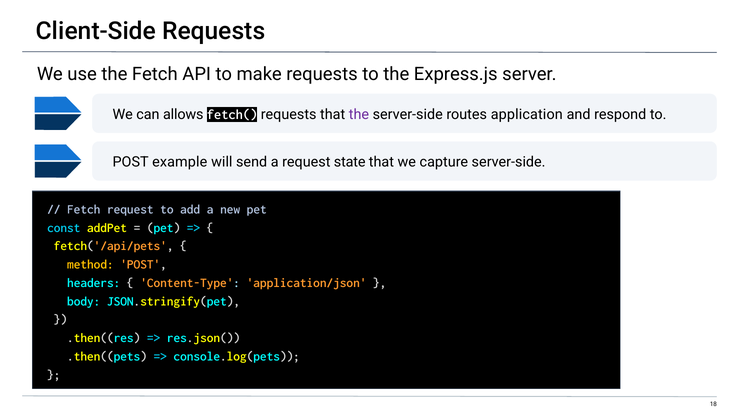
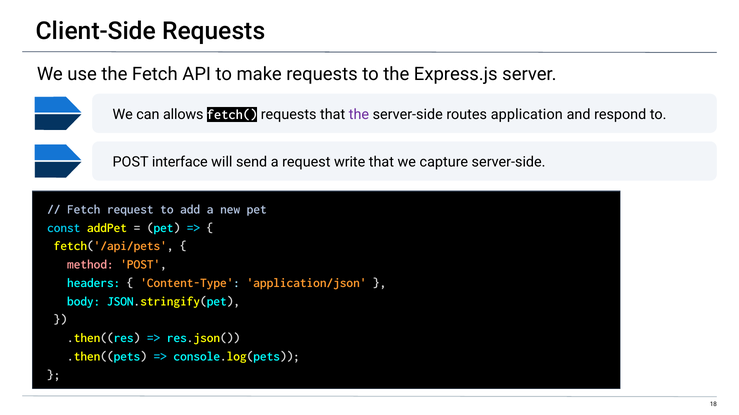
example: example -> interface (180, 162)
state: state -> write (350, 162)
method colour: yellow -> pink (90, 265)
